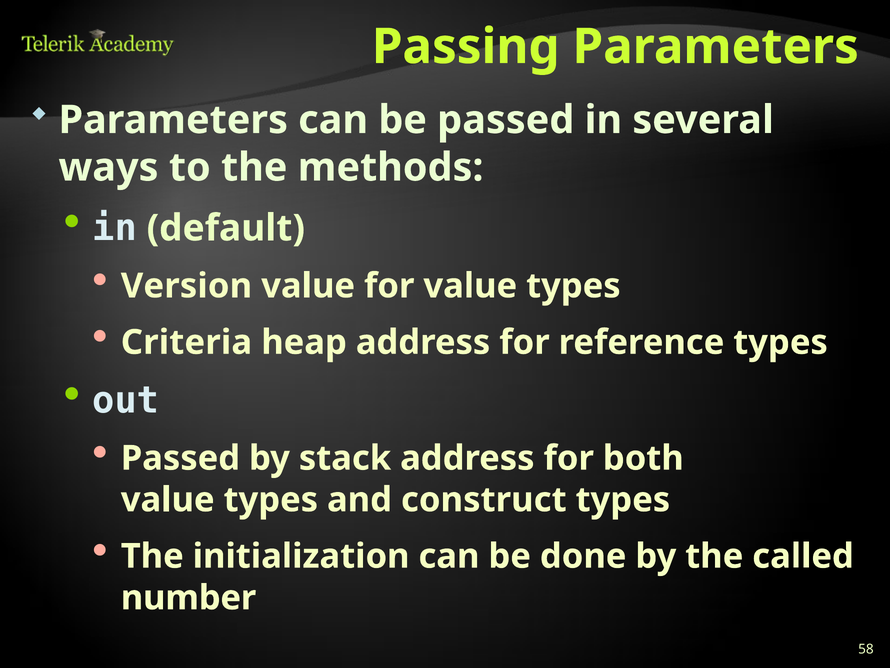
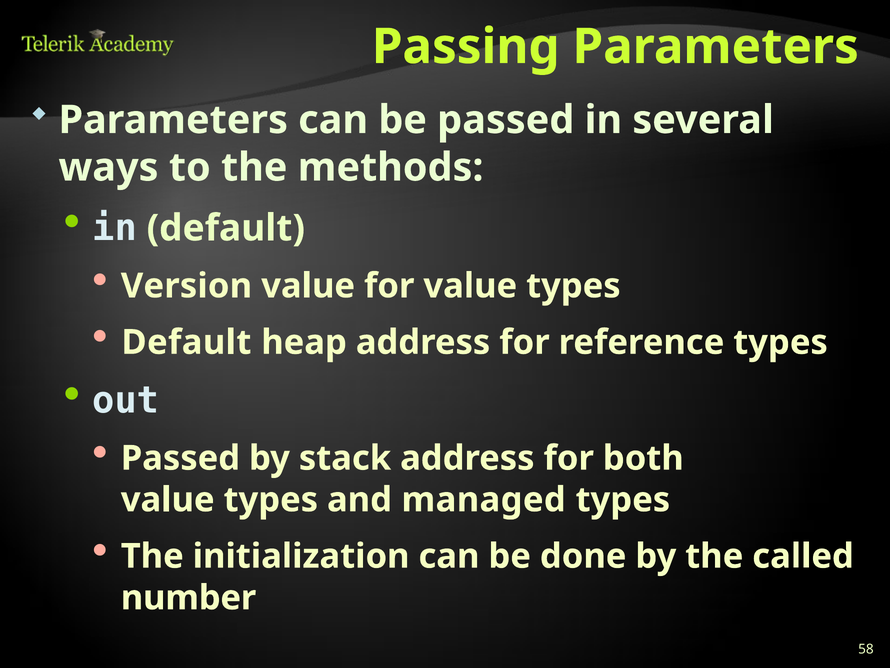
Criteria: Criteria -> Default (186, 342)
construct: construct -> managed (484, 499)
